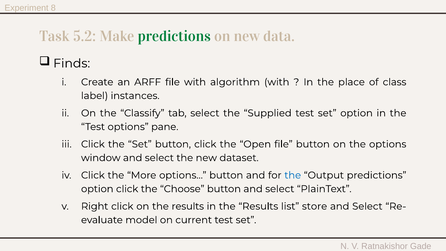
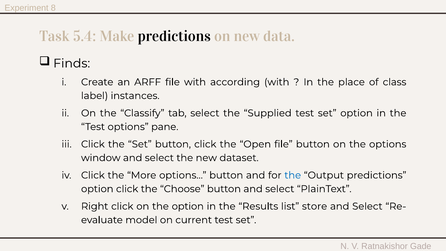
5.2: 5.2 -> 5.4 (85, 36)
predictions colour: green -> black (174, 36)
algorithm: algorithm -> according (235, 82)
on the results: results -> option (188, 206)
